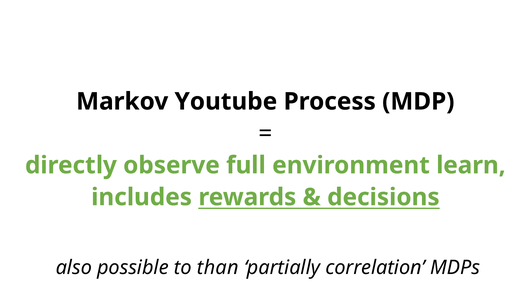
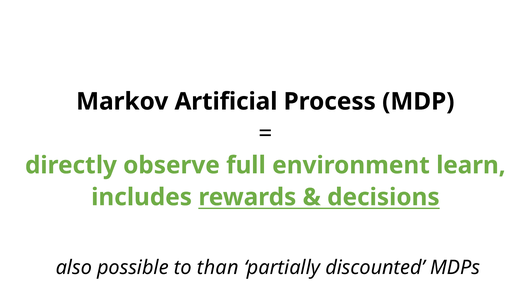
Youtube: Youtube -> Artificial (226, 101)
correlation: correlation -> discounted (375, 267)
